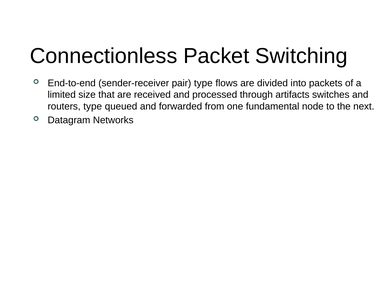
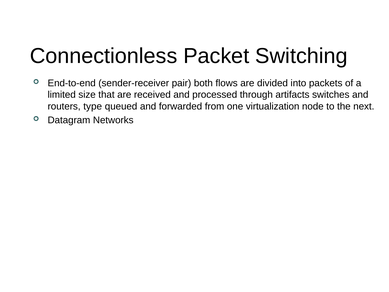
pair type: type -> both (203, 83)
fundamental: fundamental -> virtualization (273, 106)
